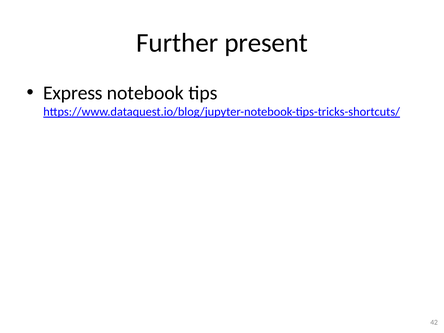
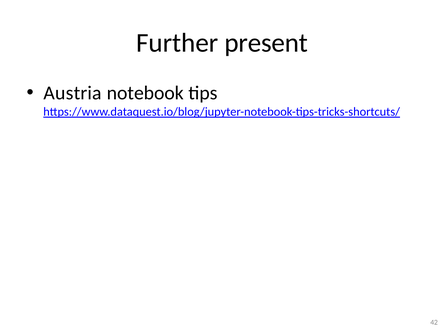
Express: Express -> Austria (73, 93)
